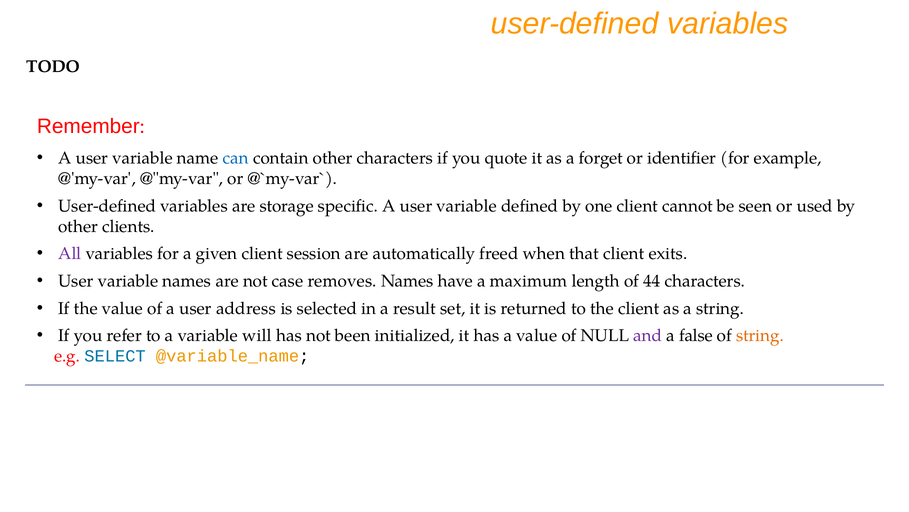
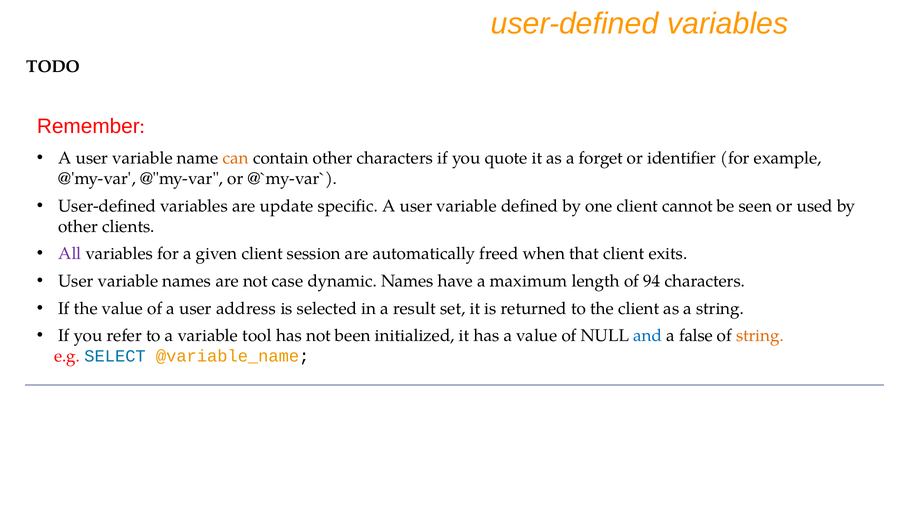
can colour: blue -> orange (236, 158)
storage: storage -> update (287, 206)
removes: removes -> dynamic (342, 281)
44: 44 -> 94 (652, 281)
will: will -> tool (257, 335)
and colour: purple -> blue (648, 335)
